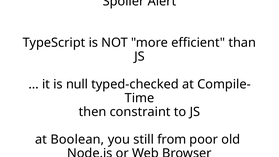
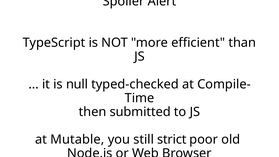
constraint: constraint -> submitted (140, 112)
Boolean: Boolean -> Mutable (77, 139)
from: from -> strict (172, 139)
